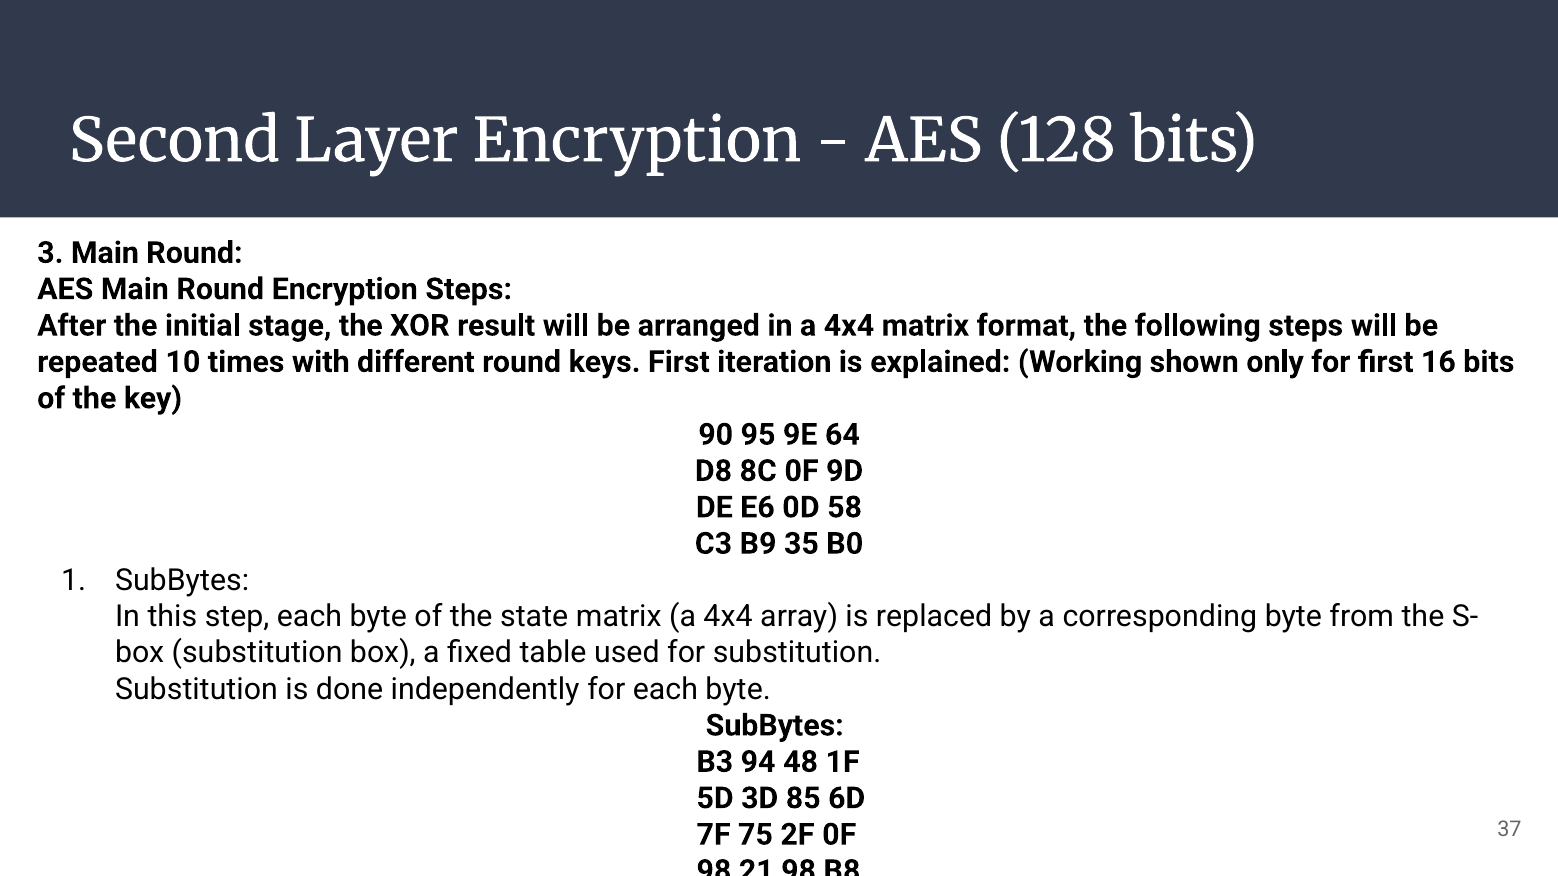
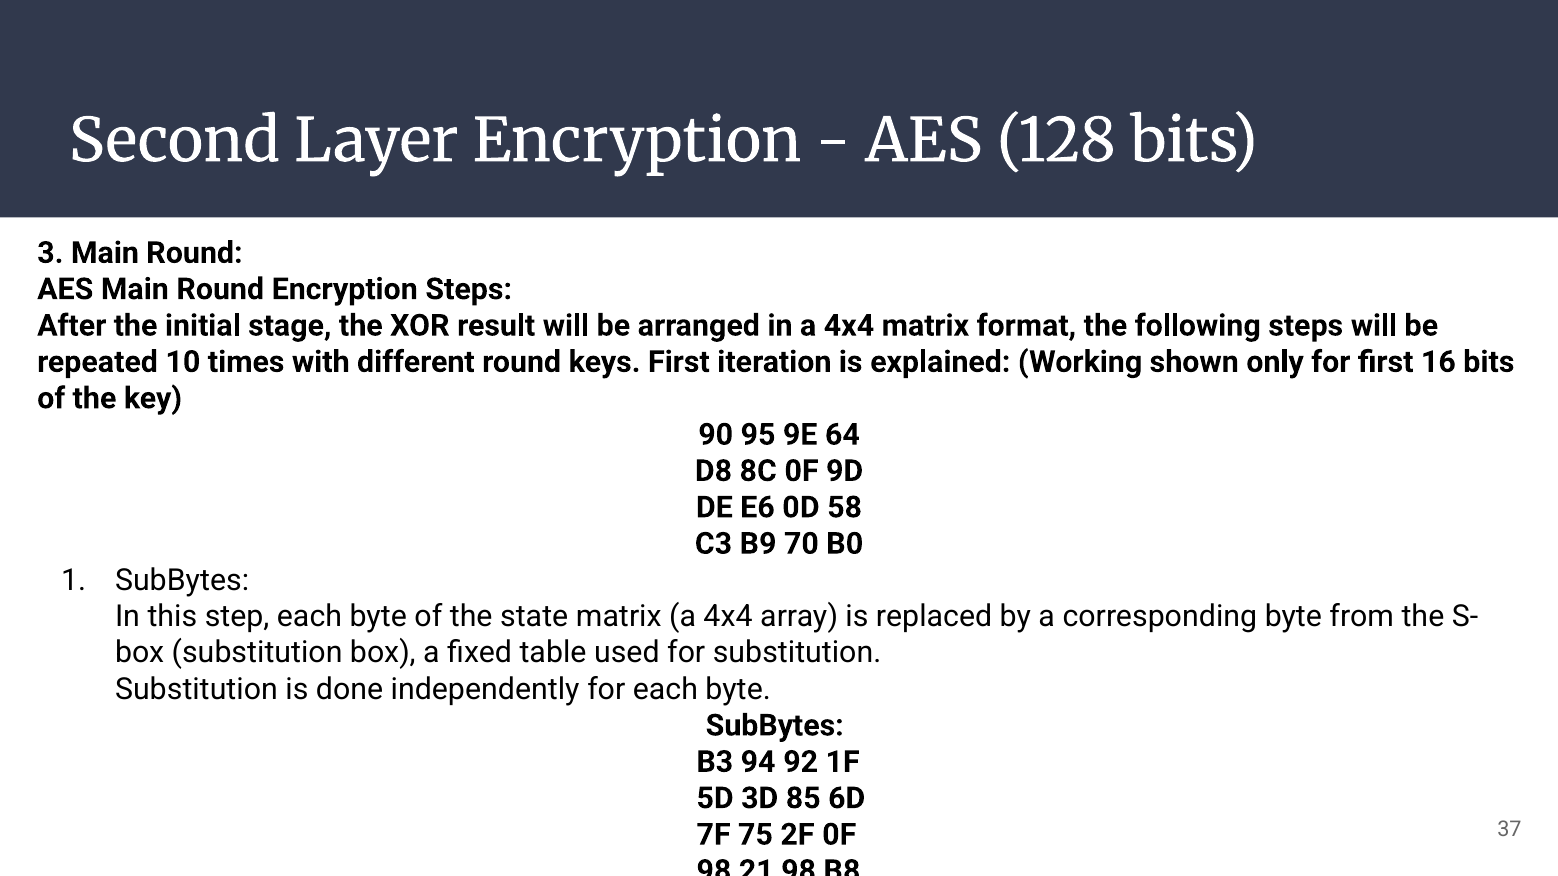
35: 35 -> 70 (801, 544)
48: 48 -> 92 (801, 762)
